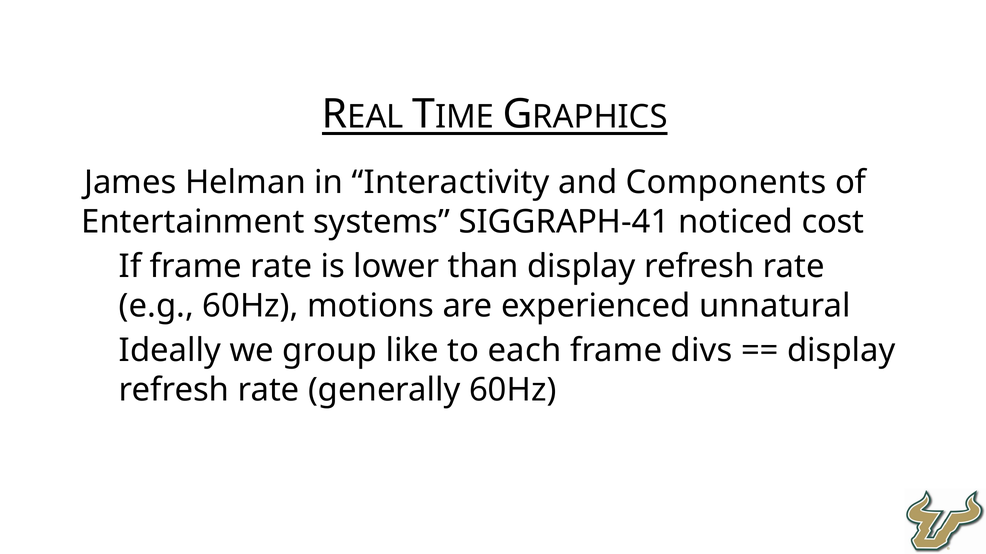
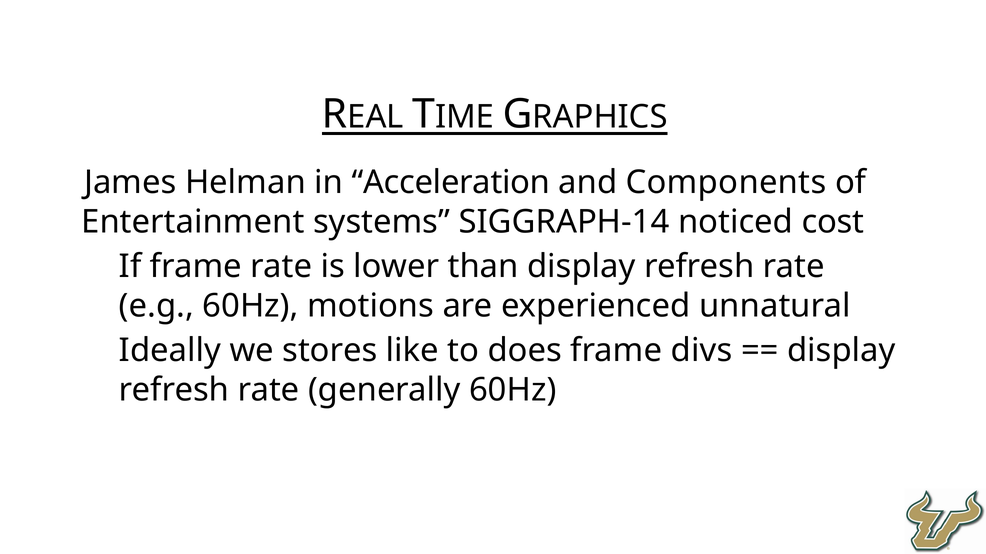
Interactivity: Interactivity -> Acceleration (451, 183)
SIGGRAPH-41: SIGGRAPH-41 -> SIGGRAPH-14 (564, 222)
group: group -> stores (330, 351)
each: each -> does (525, 351)
